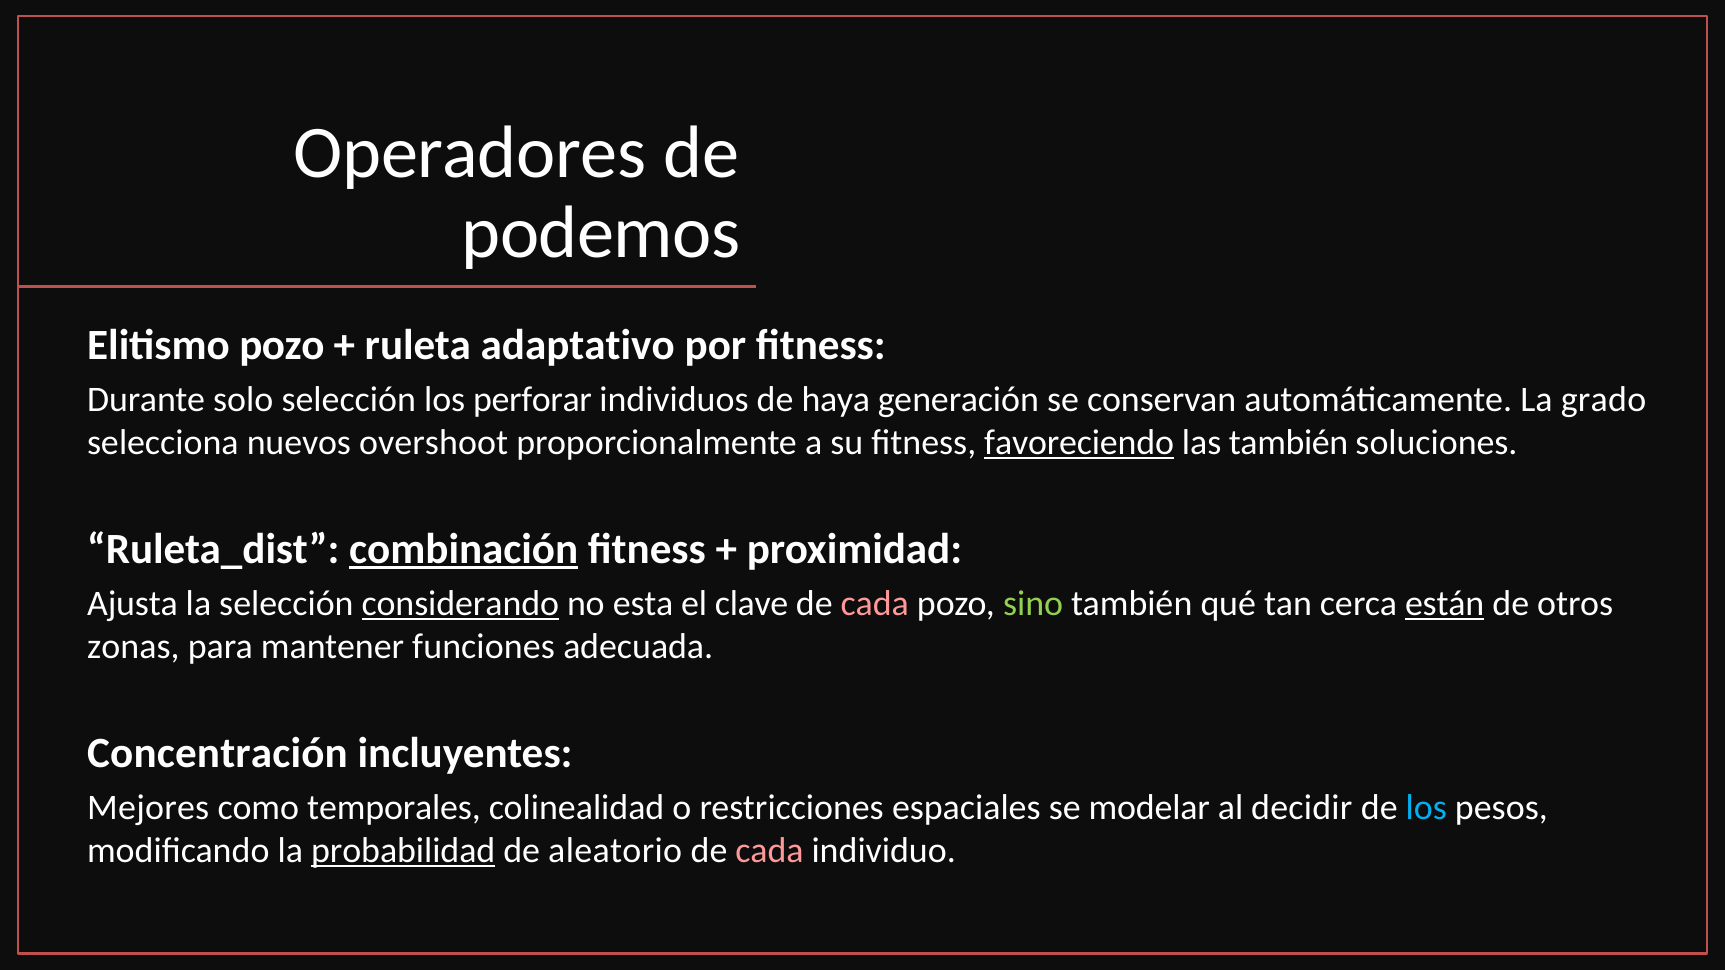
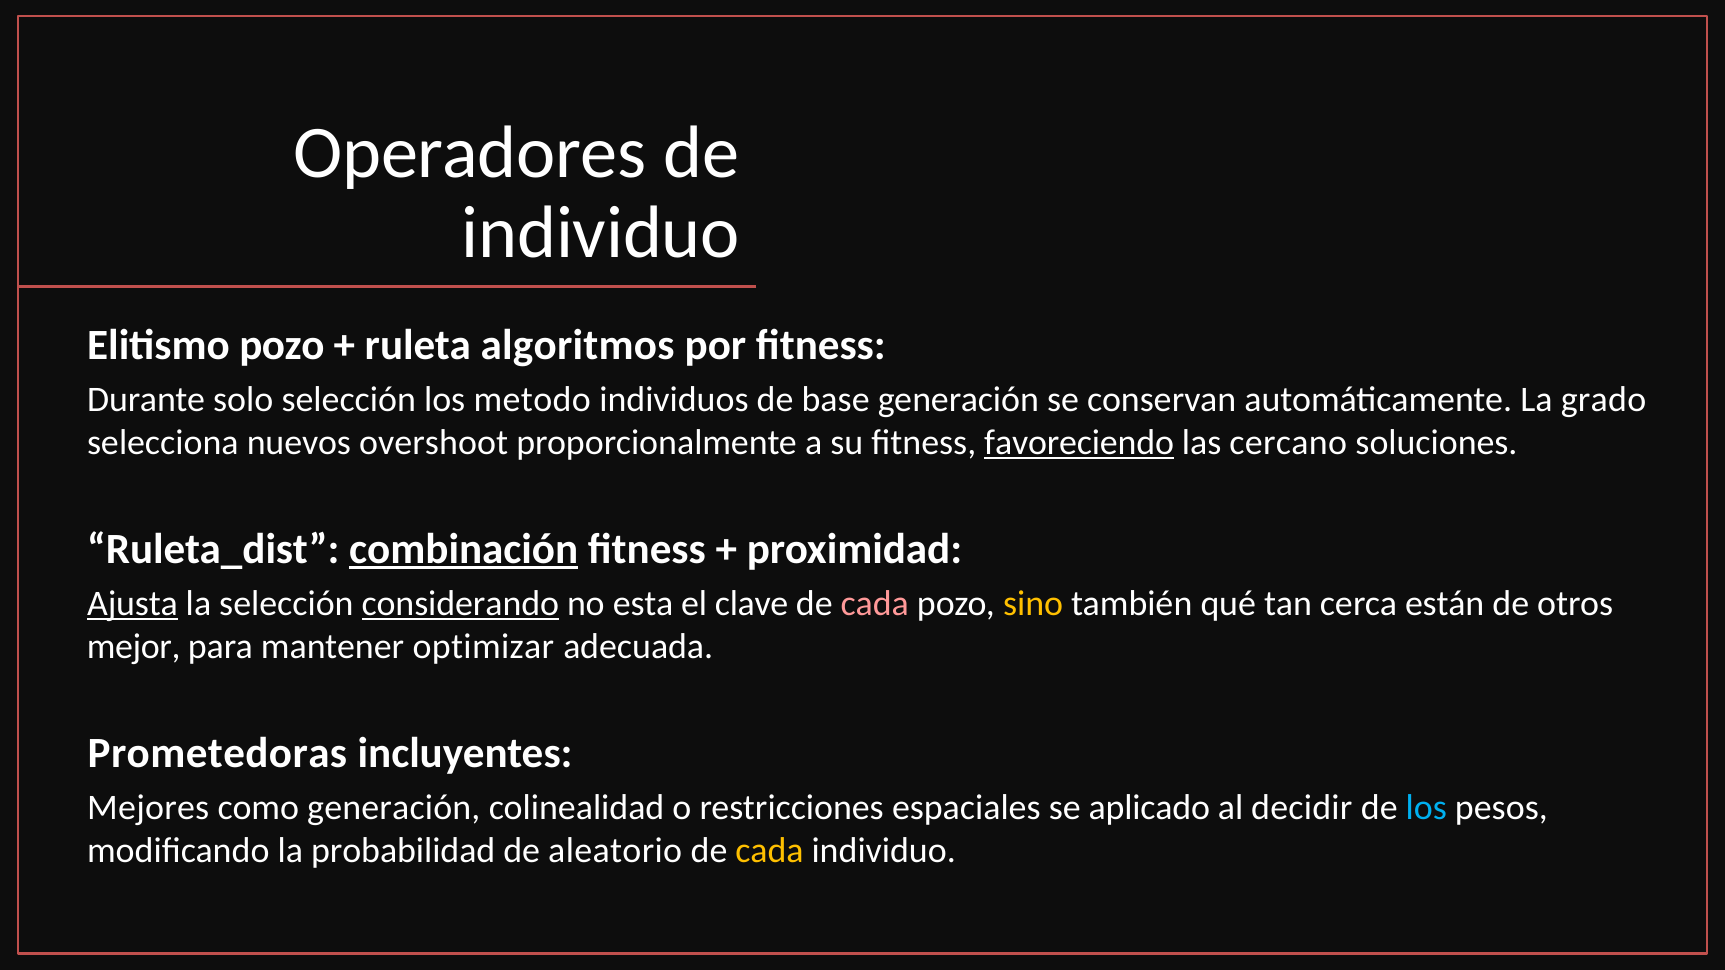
podemos: podemos -> individuo (601, 233)
adaptativo: adaptativo -> algoritmos (578, 345)
perforar: perforar -> metodo (532, 399)
haya: haya -> base (836, 399)
las también: también -> cercano (1288, 442)
Ajusta underline: none -> present (133, 603)
sino colour: light green -> yellow (1033, 603)
están underline: present -> none (1445, 603)
zonas: zonas -> mejor (134, 647)
funciones: funciones -> optimizar (483, 647)
Concentración: Concentración -> Prometedoras (217, 753)
como temporales: temporales -> generación (394, 808)
modelar: modelar -> aplicado (1149, 808)
probabilidad underline: present -> none (403, 851)
cada colour: pink -> yellow (770, 851)
